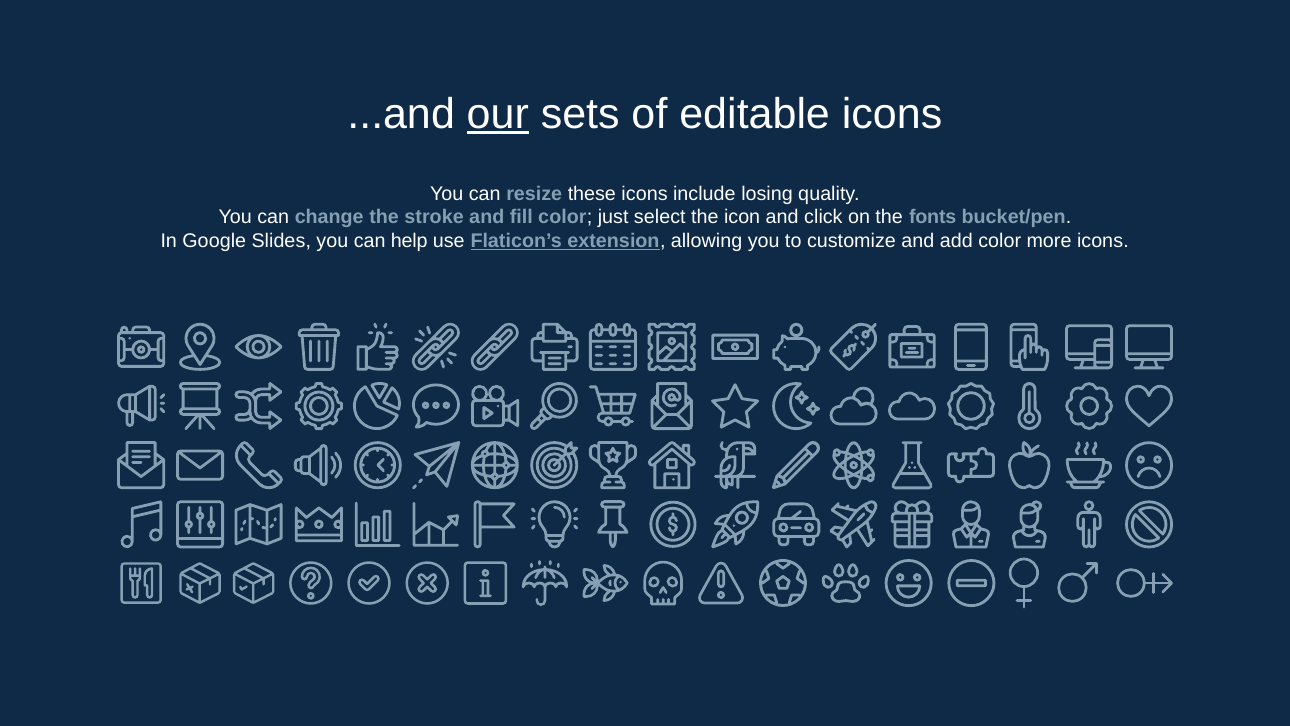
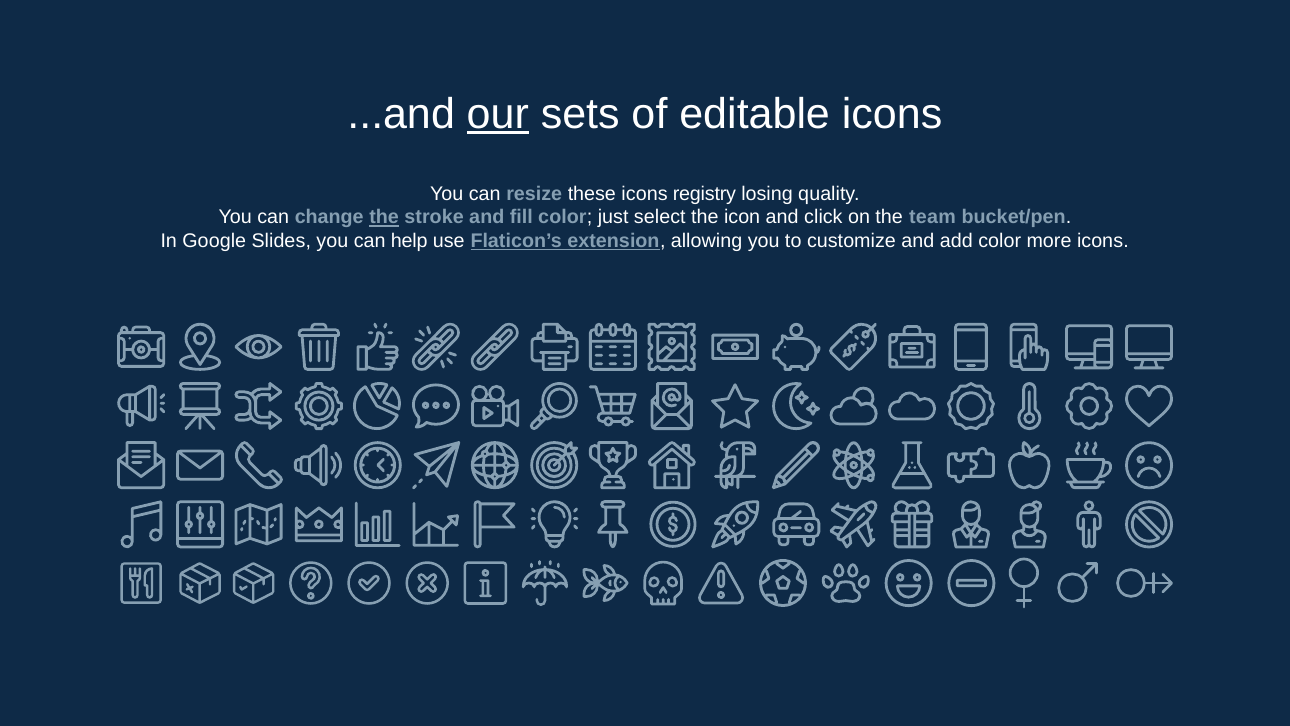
include: include -> registry (704, 194)
the underline: none -> present (384, 217)
fonts: fonts -> team (933, 217)
